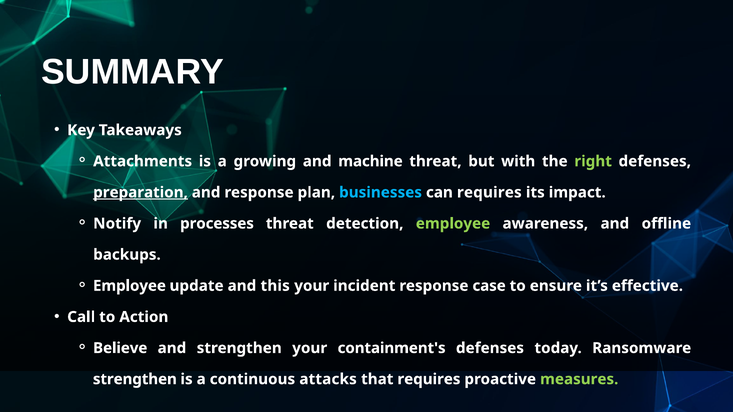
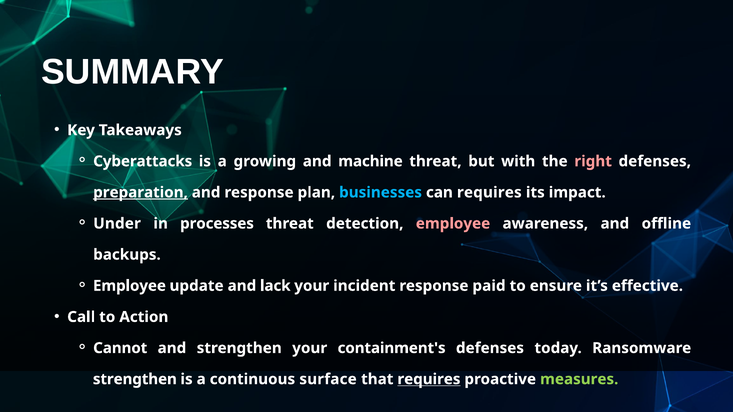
Attachments: Attachments -> Cyberattacks (143, 161)
right colour: light green -> pink (593, 161)
Notify: Notify -> Under (117, 224)
employee colour: light green -> pink (453, 224)
this: this -> lack (275, 286)
case: case -> paid (489, 286)
Believe: Believe -> Cannot (120, 348)
attacks: attacks -> surface (328, 379)
requires underline: none -> present (429, 379)
